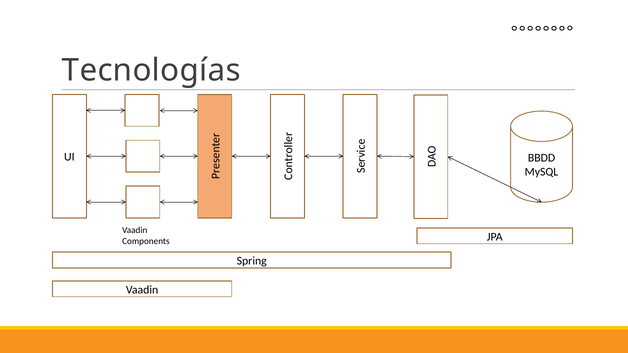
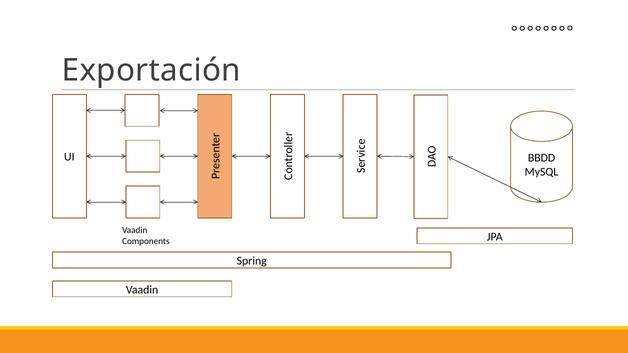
Tecnologías: Tecnologías -> Exportación (151, 70)
